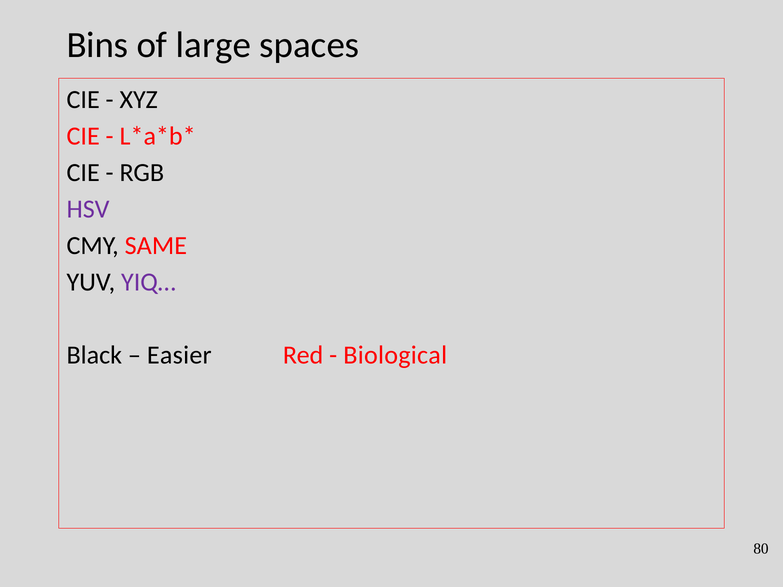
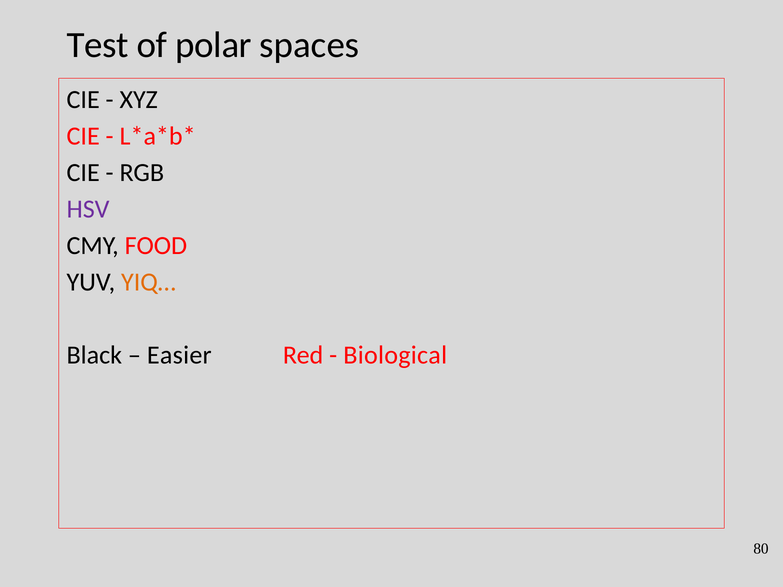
Bins: Bins -> Test (98, 45)
large: large -> polar (214, 45)
SAME: SAME -> FOOD (156, 246)
YIQ… colour: purple -> orange (148, 282)
